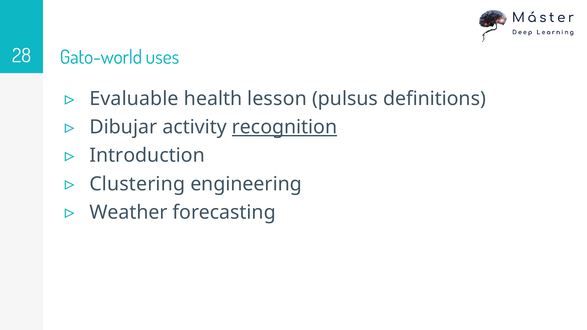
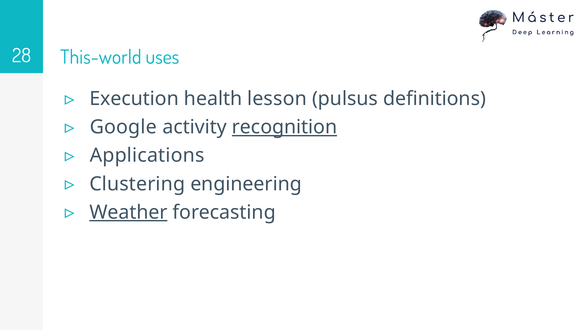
Gato-world: Gato-world -> This-world (101, 57)
Evaluable: Evaluable -> Execution (134, 99)
Dibujar: Dibujar -> Google (123, 127)
Introduction: Introduction -> Applications (147, 156)
Weather underline: none -> present (128, 212)
